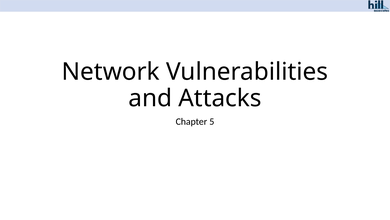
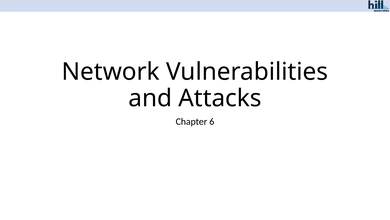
5: 5 -> 6 (212, 121)
